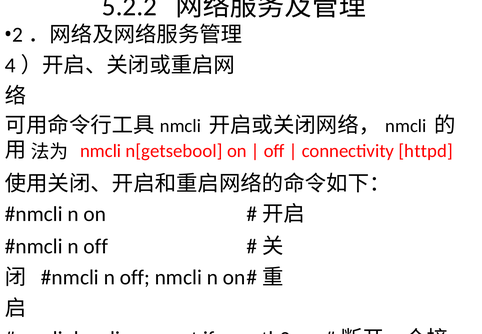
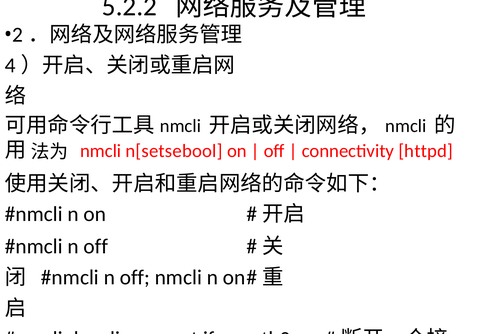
n[getsebool: n[getsebool -> n[setsebool (174, 151)
